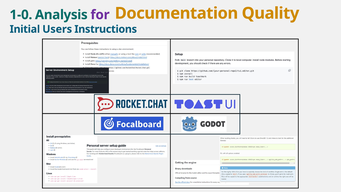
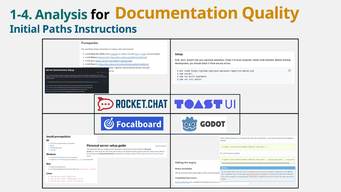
1-0: 1-0 -> 1-4 (21, 15)
for colour: purple -> black (100, 15)
Users: Users -> Paths (57, 29)
